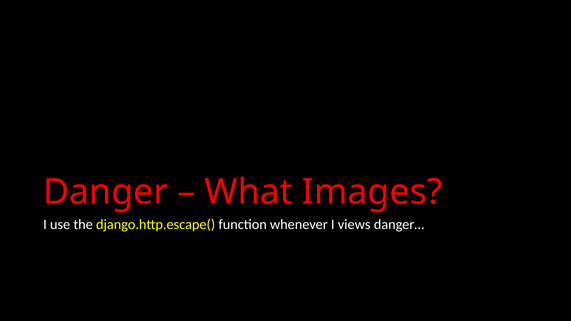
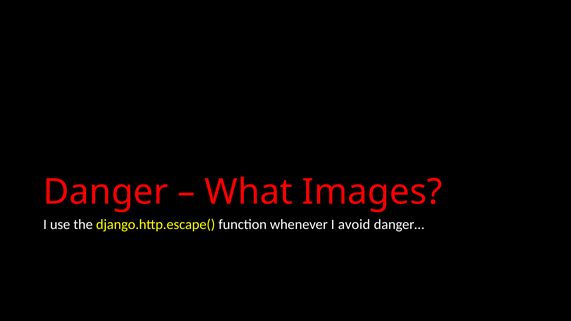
views: views -> avoid (354, 225)
